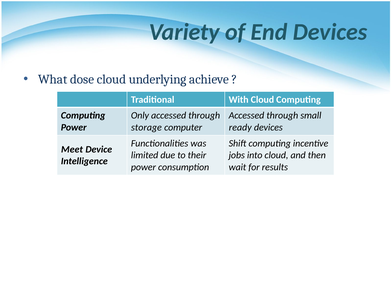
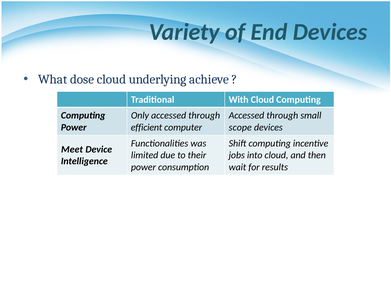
storage: storage -> efficient (147, 127)
ready: ready -> scope (240, 127)
